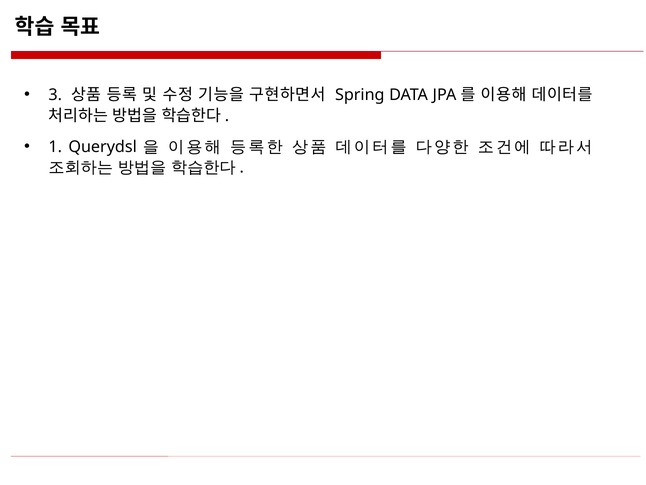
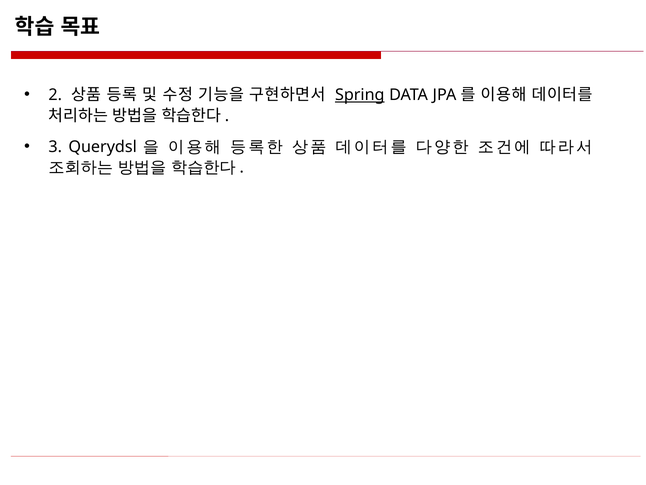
3: 3 -> 2 (55, 95)
Spring underline: none -> present (360, 95)
1: 1 -> 3 (55, 147)
